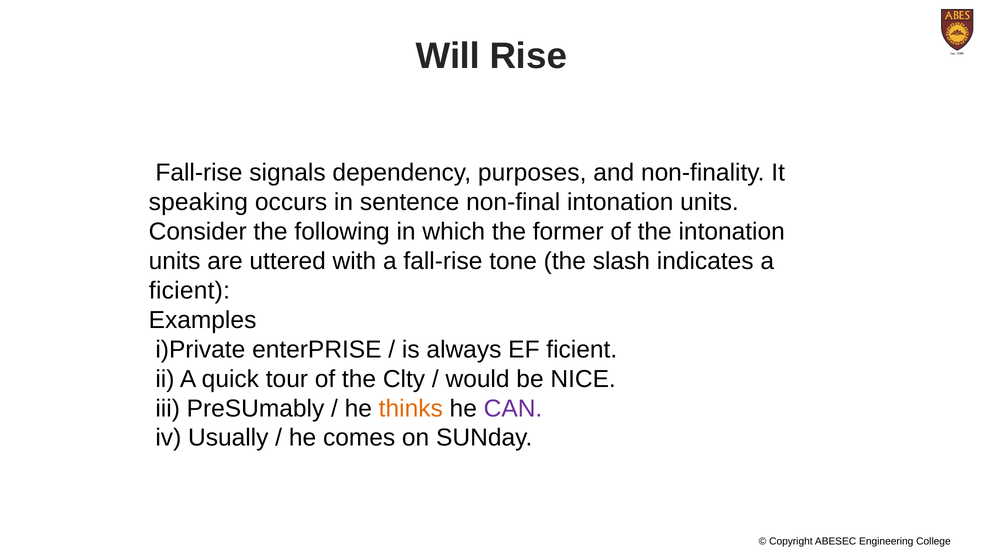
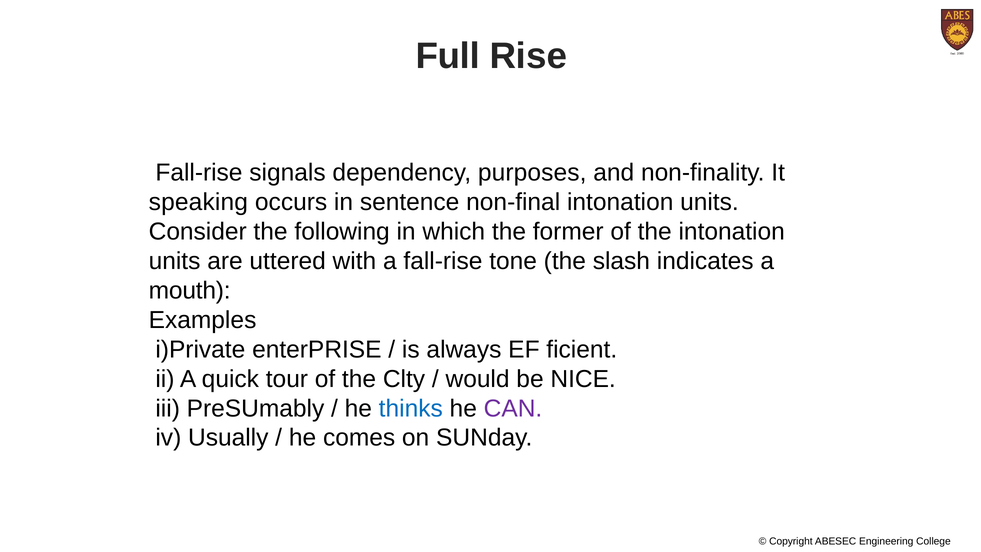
Will: Will -> Full (448, 56)
ficient: ficient -> mouth (190, 291)
thinks colour: orange -> blue (411, 408)
